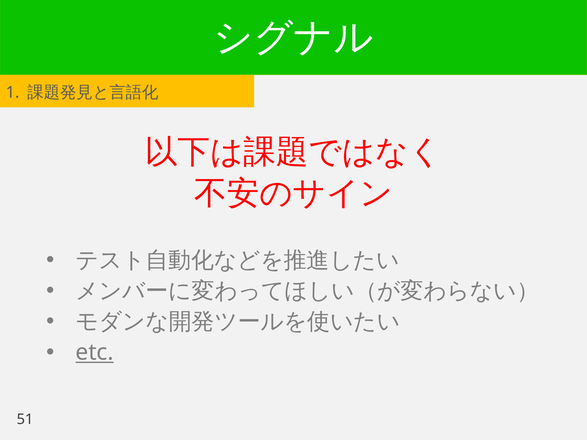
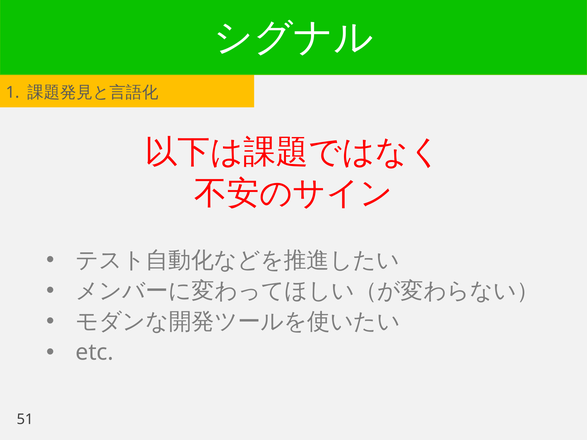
etc underline: present -> none (95, 353)
